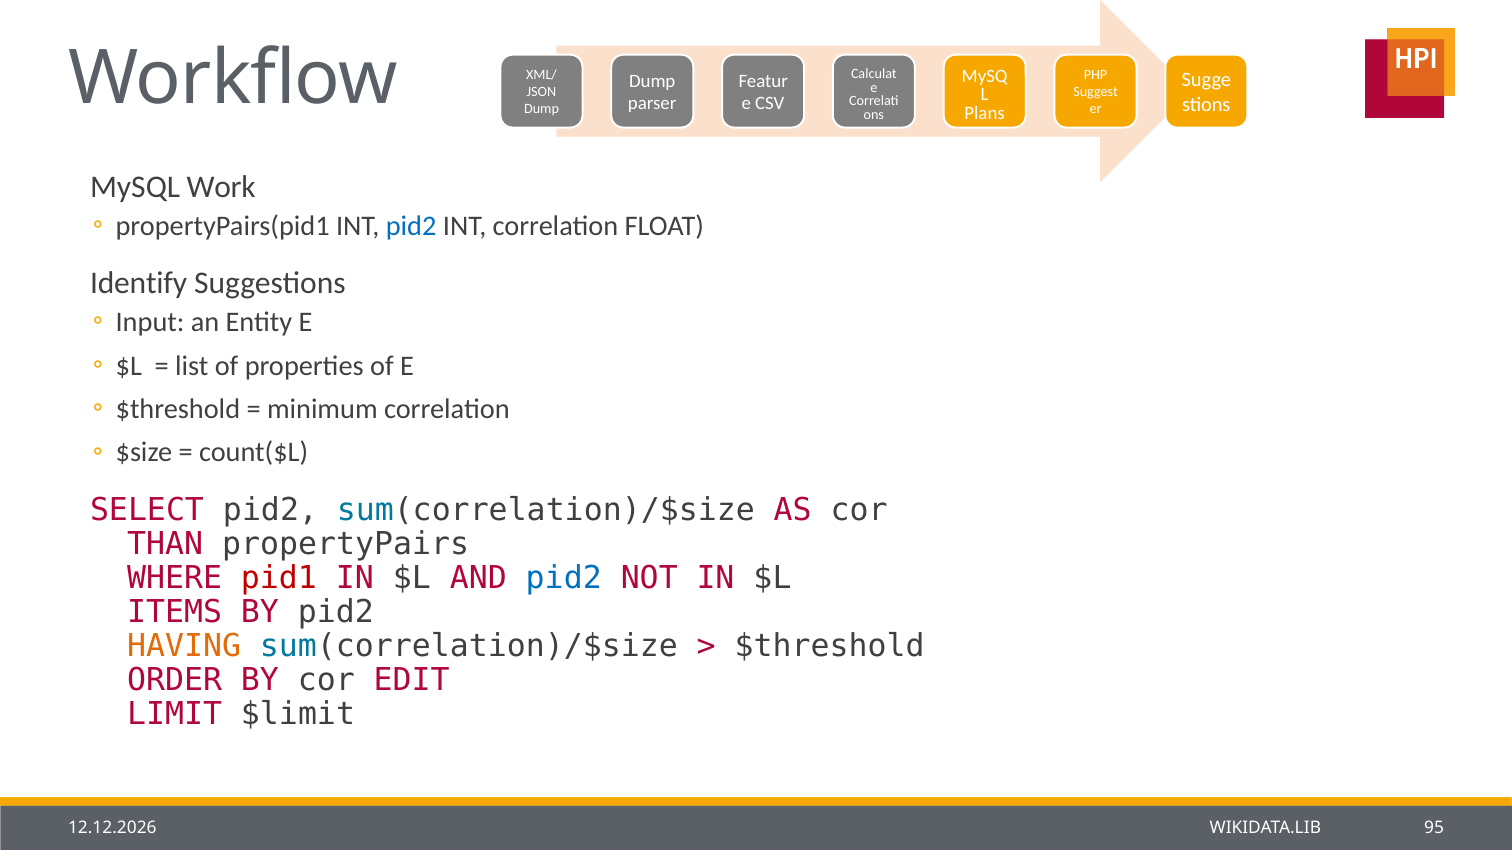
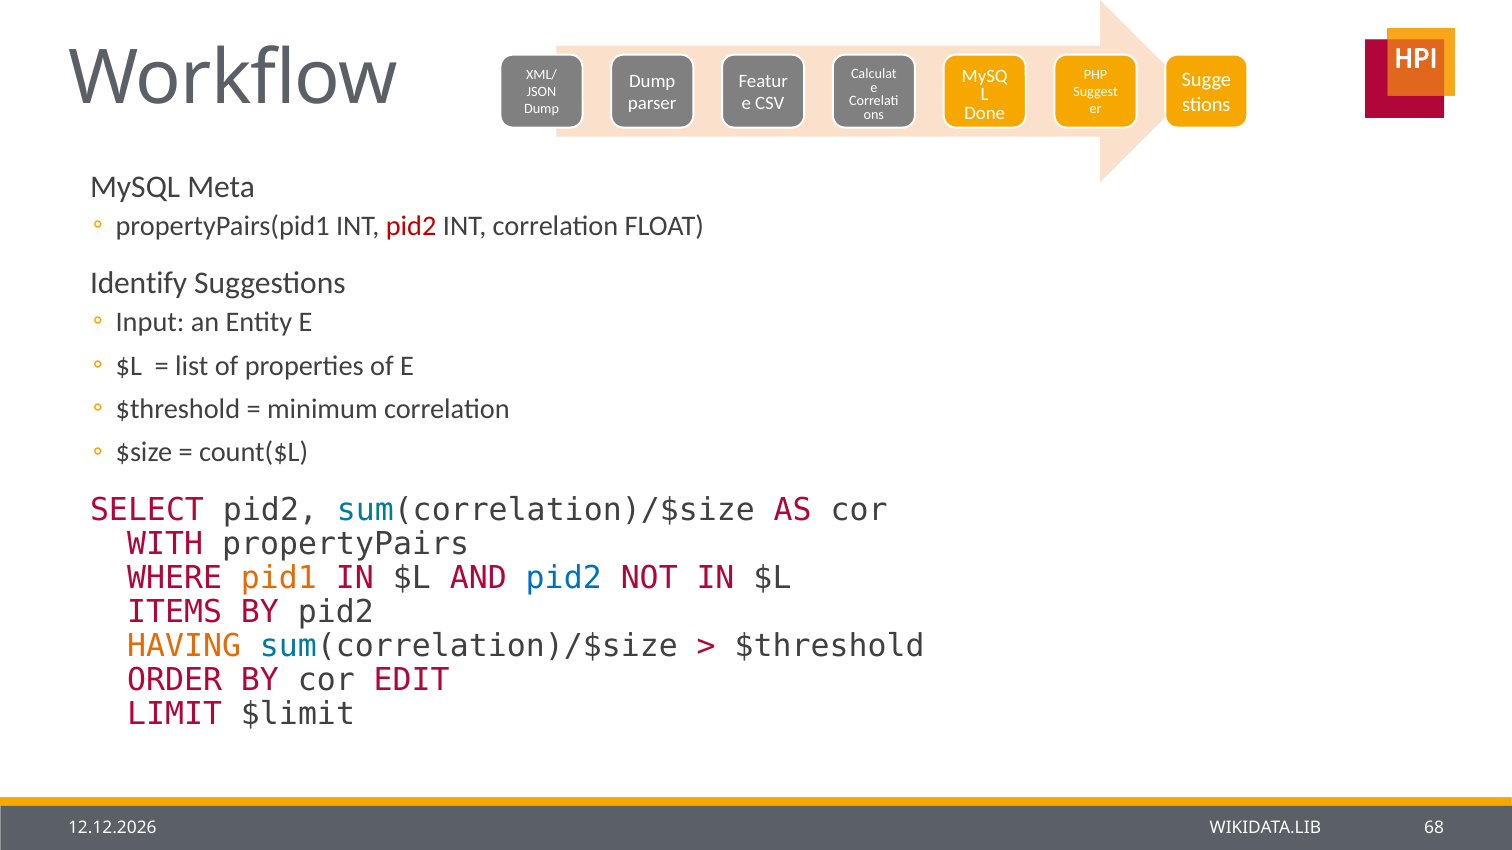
Plans: Plans -> Done (985, 113)
Work: Work -> Meta (221, 187)
pid2 colour: blue -> red (411, 226)
THAN: THAN -> WITH (165, 544)
pid1 colour: red -> orange (279, 578)
95: 95 -> 68 (1434, 828)
